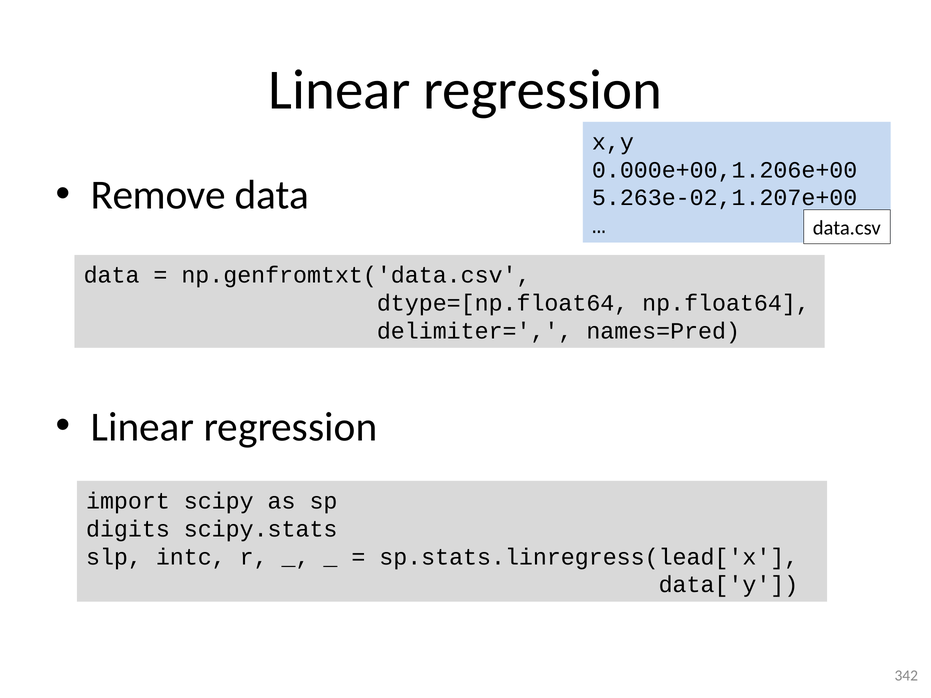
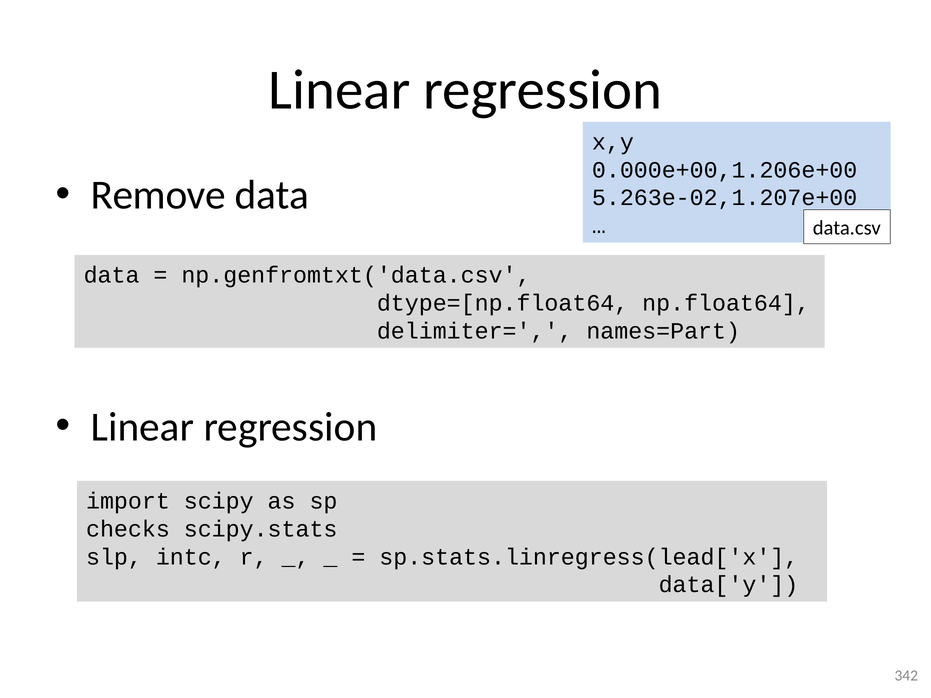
names=Pred: names=Pred -> names=Part (663, 331)
digits: digits -> checks (128, 529)
